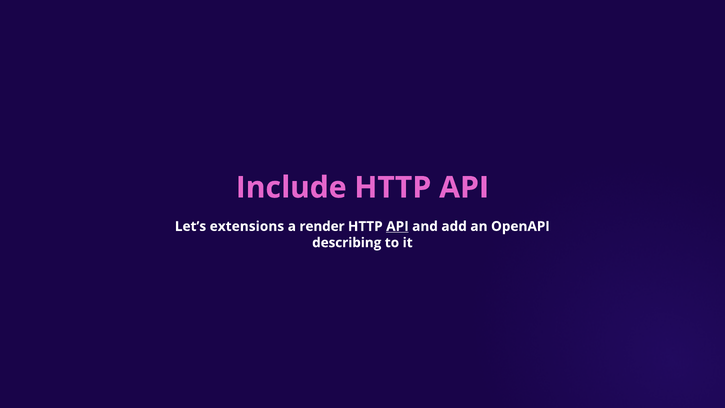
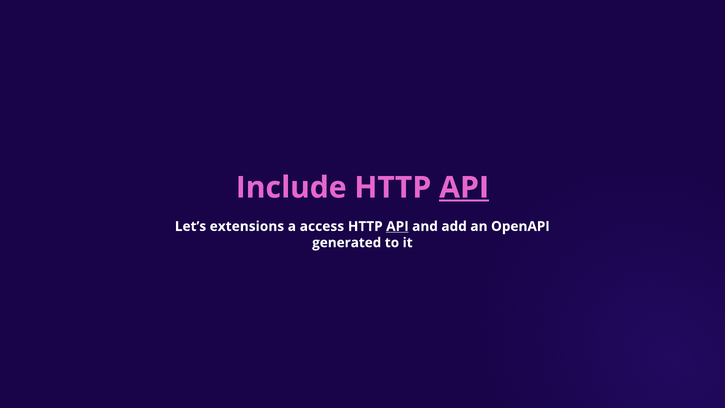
API underline: none -> present (464, 188)
render: render -> access (322, 226)
describing: describing -> generated (347, 243)
